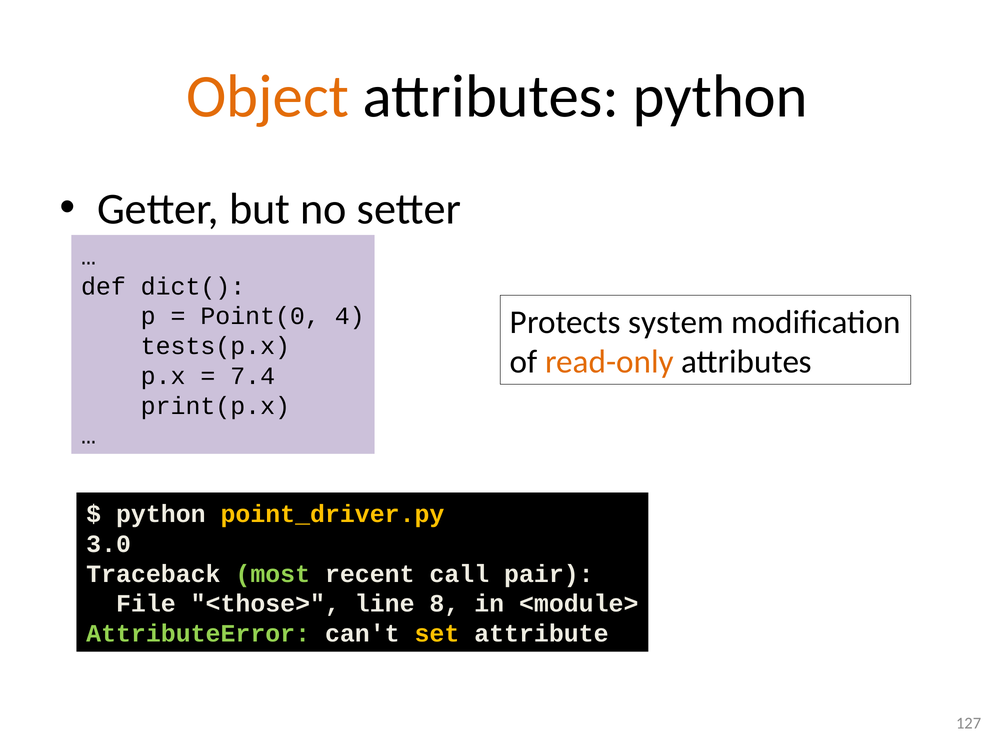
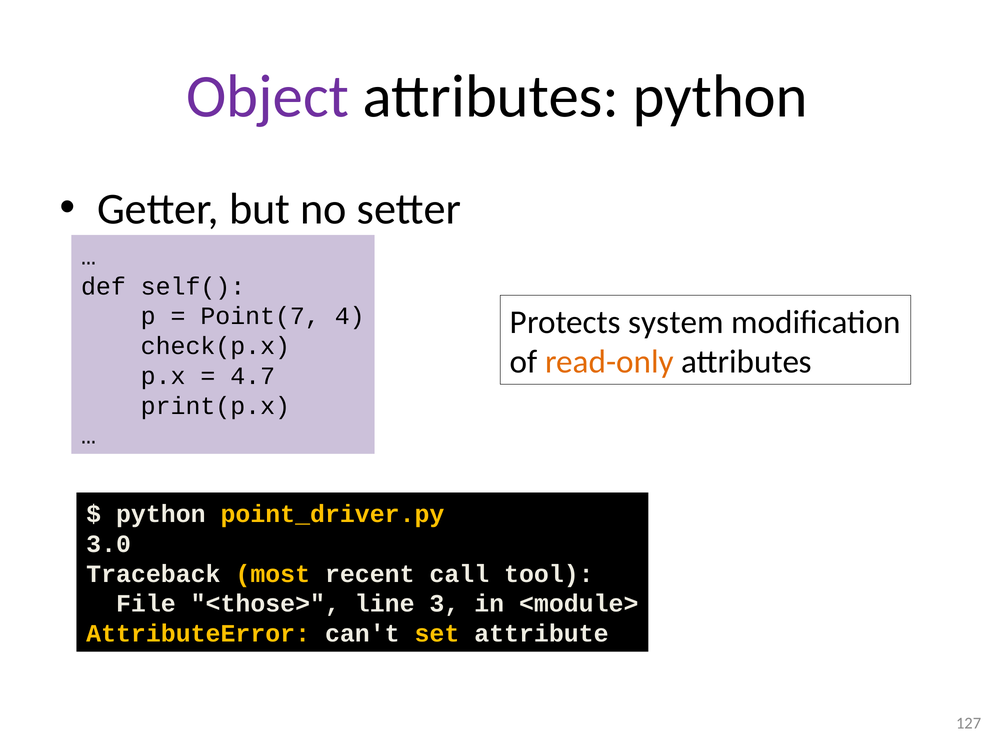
Object colour: orange -> purple (268, 96)
dict(: dict( -> self( (193, 286)
Point(0: Point(0 -> Point(7 (260, 316)
tests(p.x: tests(p.x -> check(p.x (215, 346)
7.4: 7.4 -> 4.7 (253, 376)
most colour: light green -> yellow (273, 573)
pair: pair -> tool (549, 573)
8: 8 -> 3 (444, 603)
AttributeError colour: light green -> yellow (198, 633)
